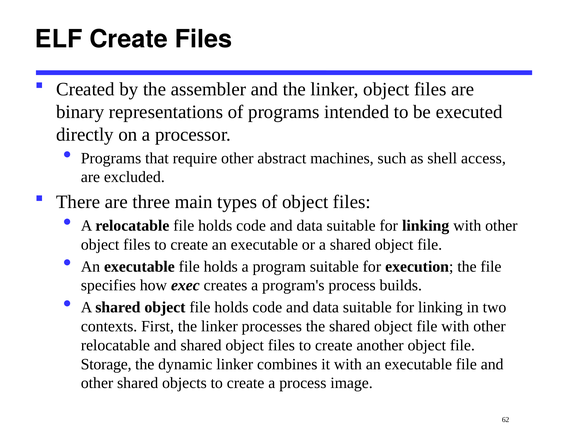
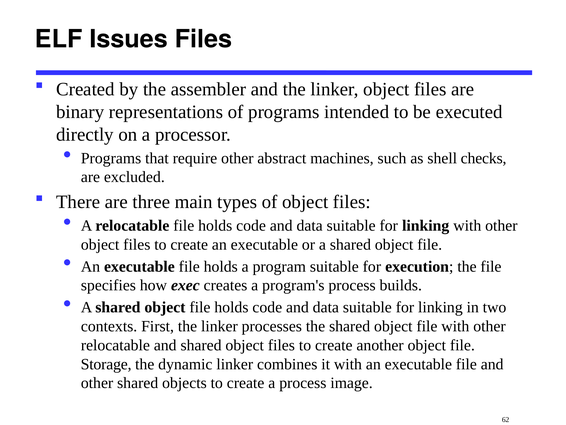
ELF Create: Create -> Issues (129, 39)
access: access -> checks (484, 158)
